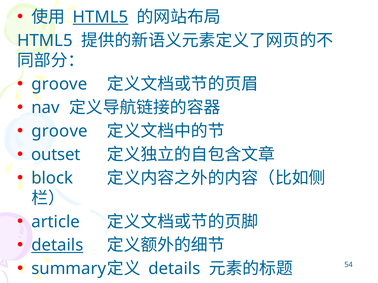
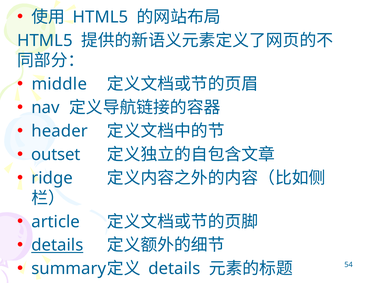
HTML5 underline: present -> none (100, 17)
groove: groove -> middle (59, 84)
groove: groove -> header (60, 131)
block: block -> ridge (52, 178)
